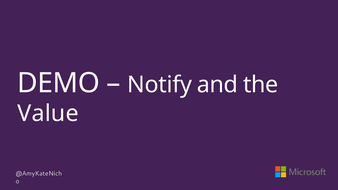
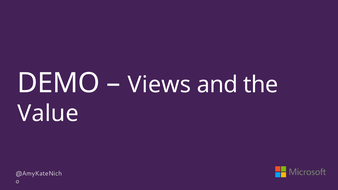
Notify: Notify -> Views (159, 85)
